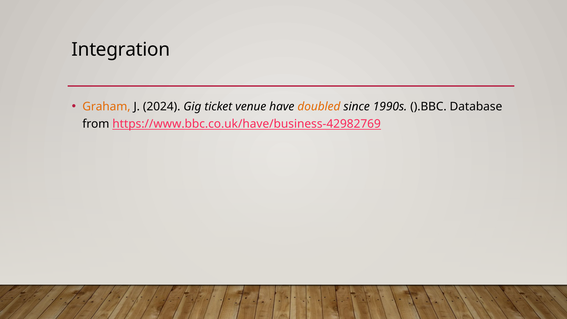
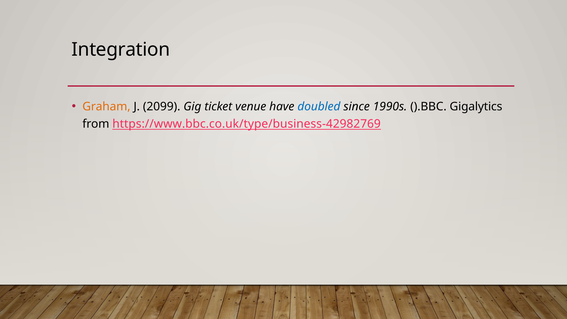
2024: 2024 -> 2099 (162, 107)
doubled colour: orange -> blue (319, 107)
Database: Database -> Gigalytics (476, 107)
https://www.bbc.co.uk/have/business-42982769: https://www.bbc.co.uk/have/business-42982769 -> https://www.bbc.co.uk/type/business-42982769 (247, 124)
